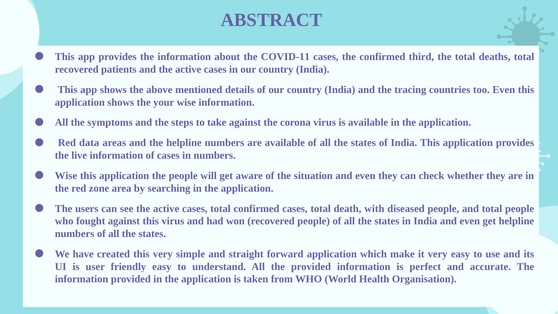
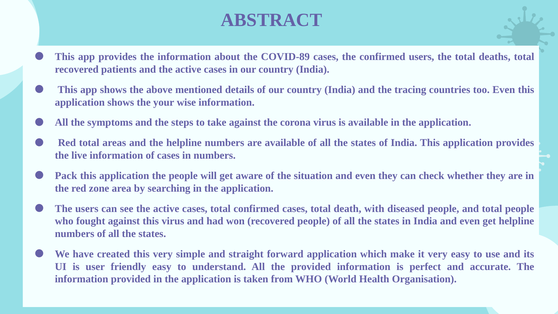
COVID-11: COVID-11 -> COVID-89 (285, 57)
confirmed third: third -> users (421, 57)
Red data: data -> total (89, 143)
Wise: Wise -> Pack (66, 176)
